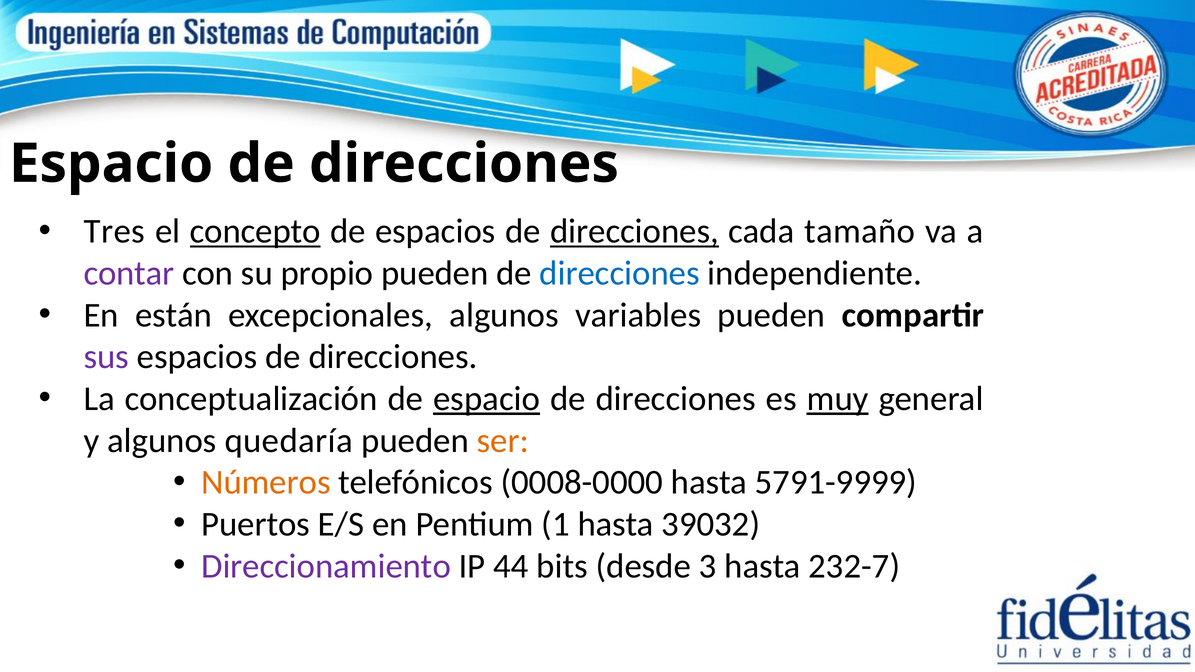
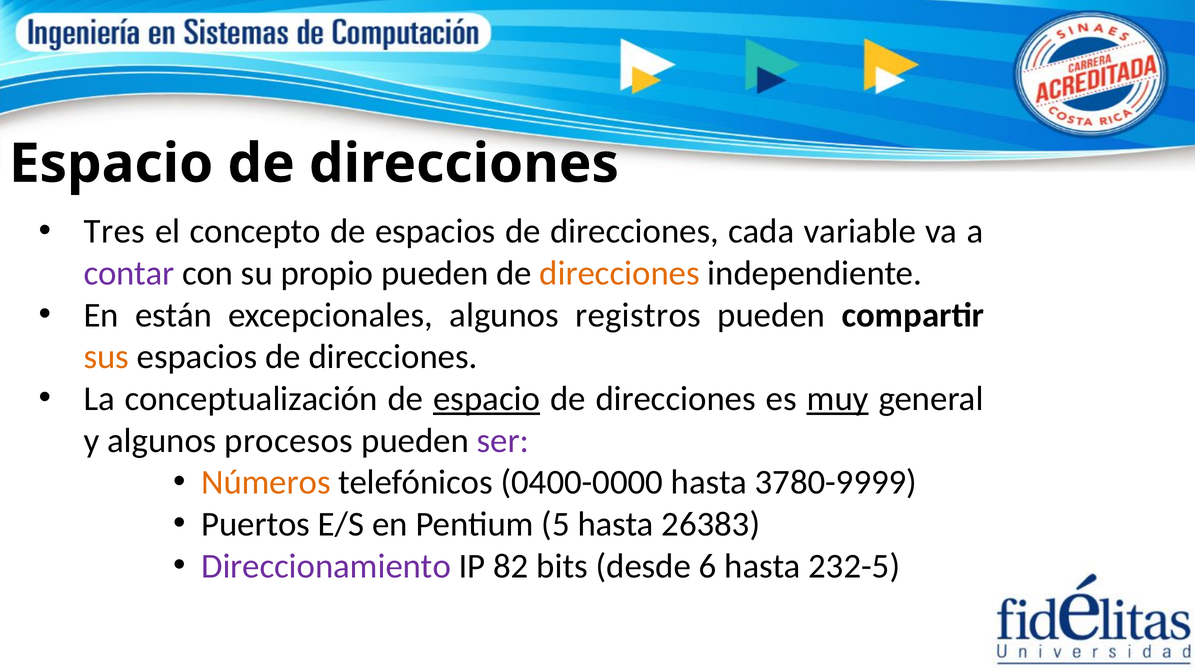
concepto underline: present -> none (255, 232)
direcciones underline: present -> none (635, 232)
tamaño: tamaño -> variable (860, 232)
direcciones colour: blue -> orange (620, 273)
variables: variables -> registros (638, 315)
sus colour: purple -> orange (106, 357)
quedaría: quedaría -> procesos (289, 441)
ser colour: orange -> purple (503, 441)
0008-0000: 0008-0000 -> 0400-0000 (582, 483)
5791-9999: 5791-9999 -> 3780-9999 (836, 483)
1: 1 -> 5 (556, 524)
39032: 39032 -> 26383 (711, 524)
44: 44 -> 82 (511, 566)
3: 3 -> 6 (708, 566)
232-7: 232-7 -> 232-5 (854, 566)
